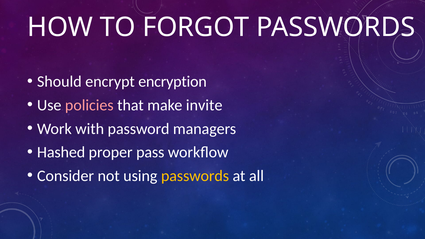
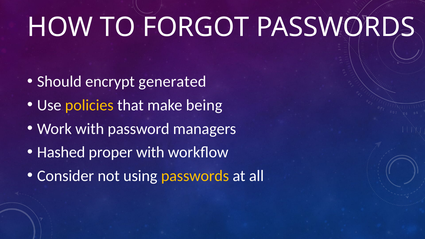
encryption: encryption -> generated (172, 82)
policies colour: pink -> yellow (89, 105)
invite: invite -> being (204, 105)
proper pass: pass -> with (150, 152)
